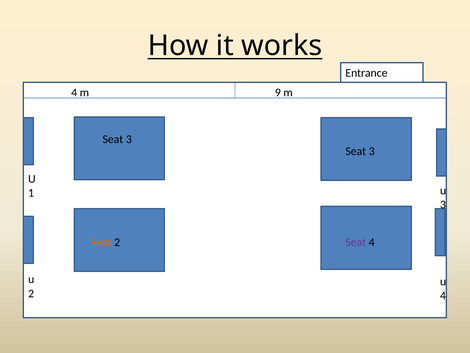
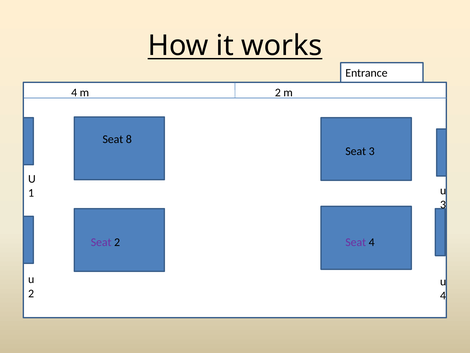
m 9: 9 -> 2 (278, 92)
3: 3 -> 8 (129, 139)
Seat colour: orange -> purple (101, 242)
